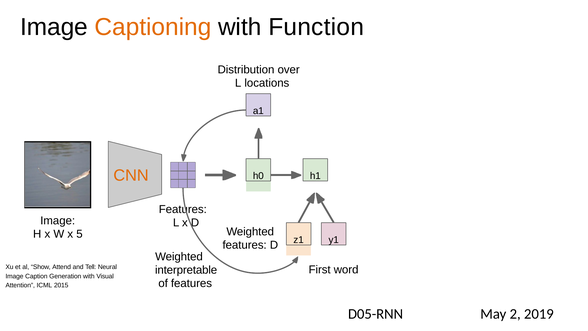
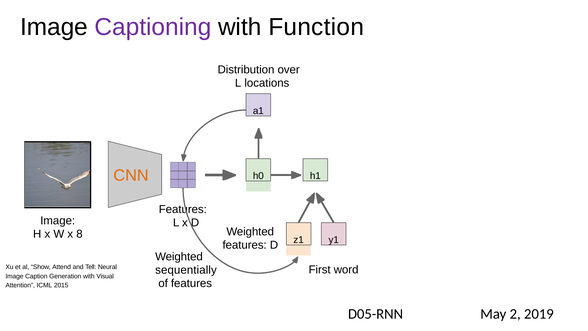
Captioning colour: orange -> purple (153, 27)
5: 5 -> 8 (79, 234)
interpretable: interpretable -> sequentially (186, 270)
